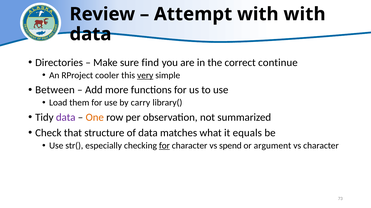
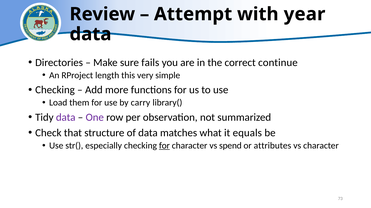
with with: with -> year (305, 14)
find: find -> fails (150, 63)
cooler: cooler -> length (107, 76)
very underline: present -> none (145, 76)
Between: Between -> Checking (55, 90)
One colour: orange -> purple (95, 118)
argument: argument -> attributes (272, 146)
